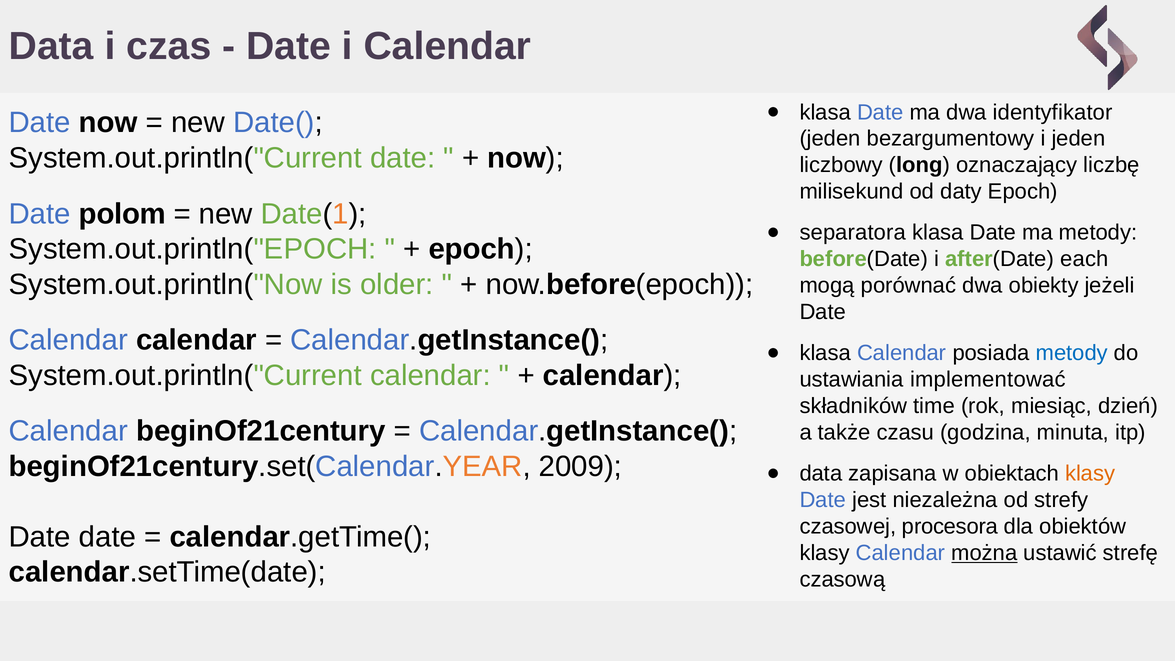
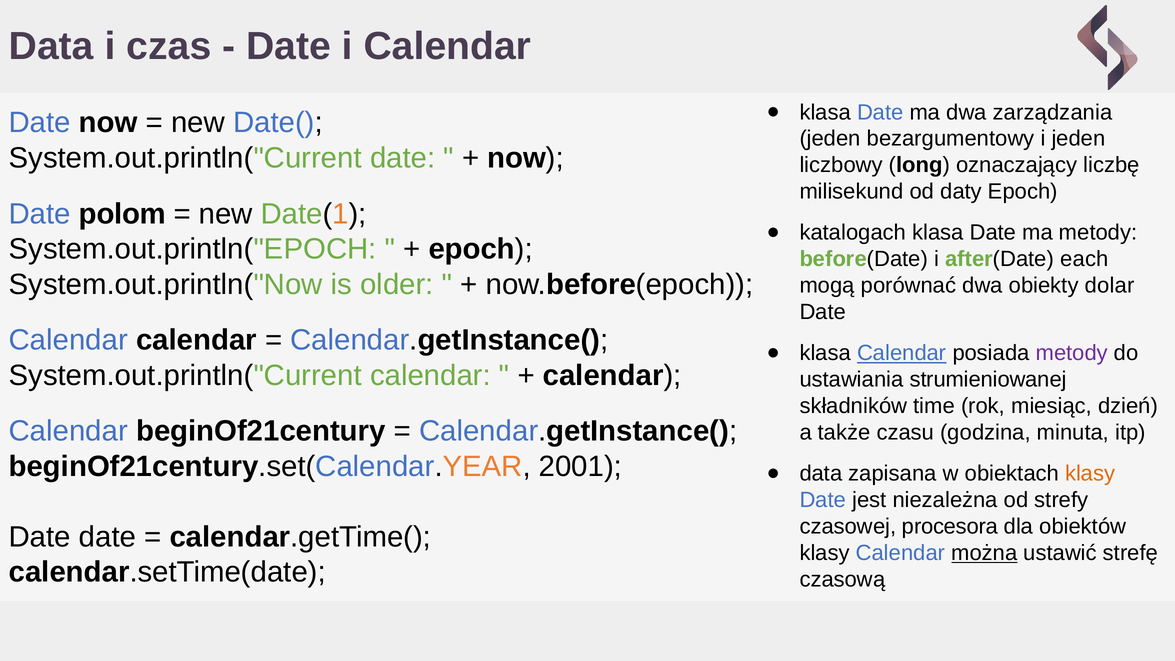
identyfikator: identyfikator -> zarządzania (1053, 112)
separatora: separatora -> katalogach (853, 233)
jeżeli: jeżeli -> dolar (1110, 286)
Calendar underline: none -> present (902, 353)
metody colour: blue -> purple (1072, 353)
implementować: implementować -> strumieniowanej (988, 380)
2009: 2009 -> 2001 (580, 466)
